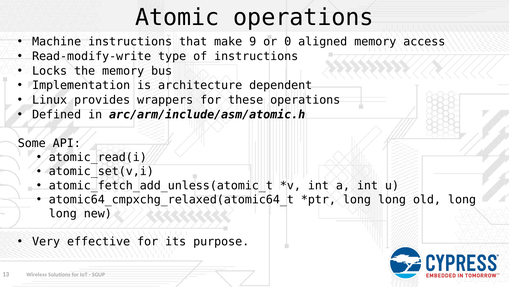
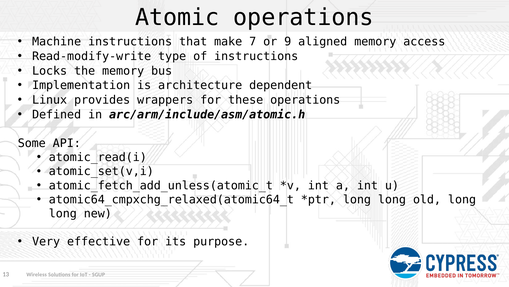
9: 9 -> 7 (253, 42)
0: 0 -> 9 (288, 42)
